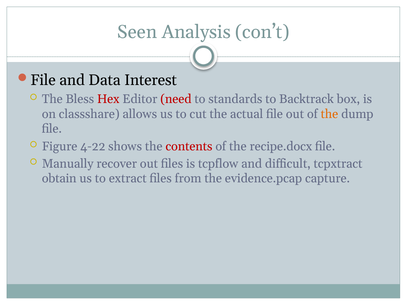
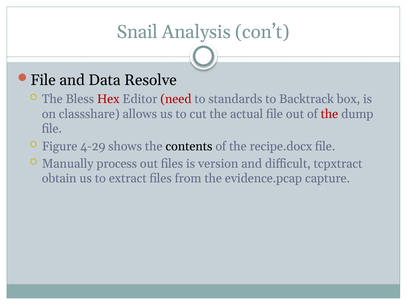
Seen: Seen -> Snail (137, 32)
Interest: Interest -> Resolve (151, 80)
the colour: orange -> red (329, 114)
4-22: 4-22 -> 4-29 (93, 146)
contents colour: red -> black (189, 146)
recover: recover -> process (117, 164)
tcpflow: tcpflow -> version (218, 164)
